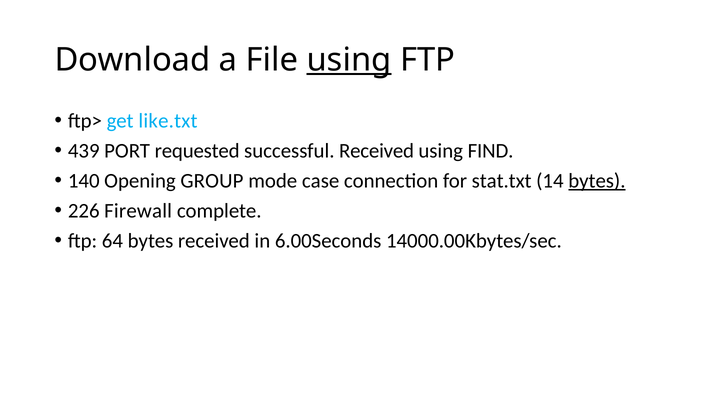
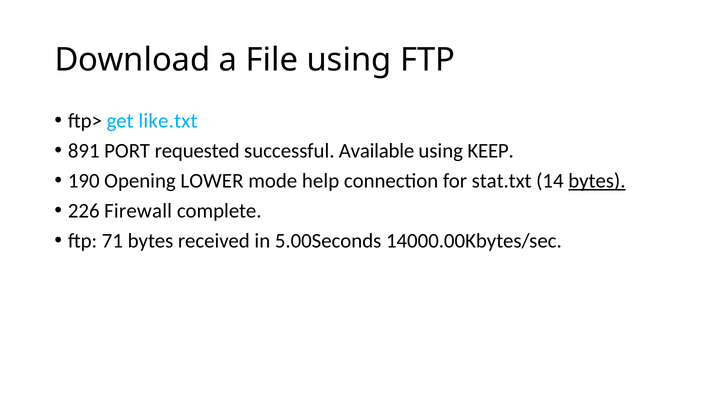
using underline: present -> none (349, 60)
439: 439 -> 891 (84, 151)
successful Received: Received -> Available (377, 151)
FIND: FIND -> KEEP (491, 151)
140: 140 -> 190 (84, 181)
GROUP: GROUP -> LOWER (212, 181)
case: case -> help (321, 181)
64: 64 -> 71 (112, 241)
6.00Seconds: 6.00Seconds -> 5.00Seconds (328, 241)
